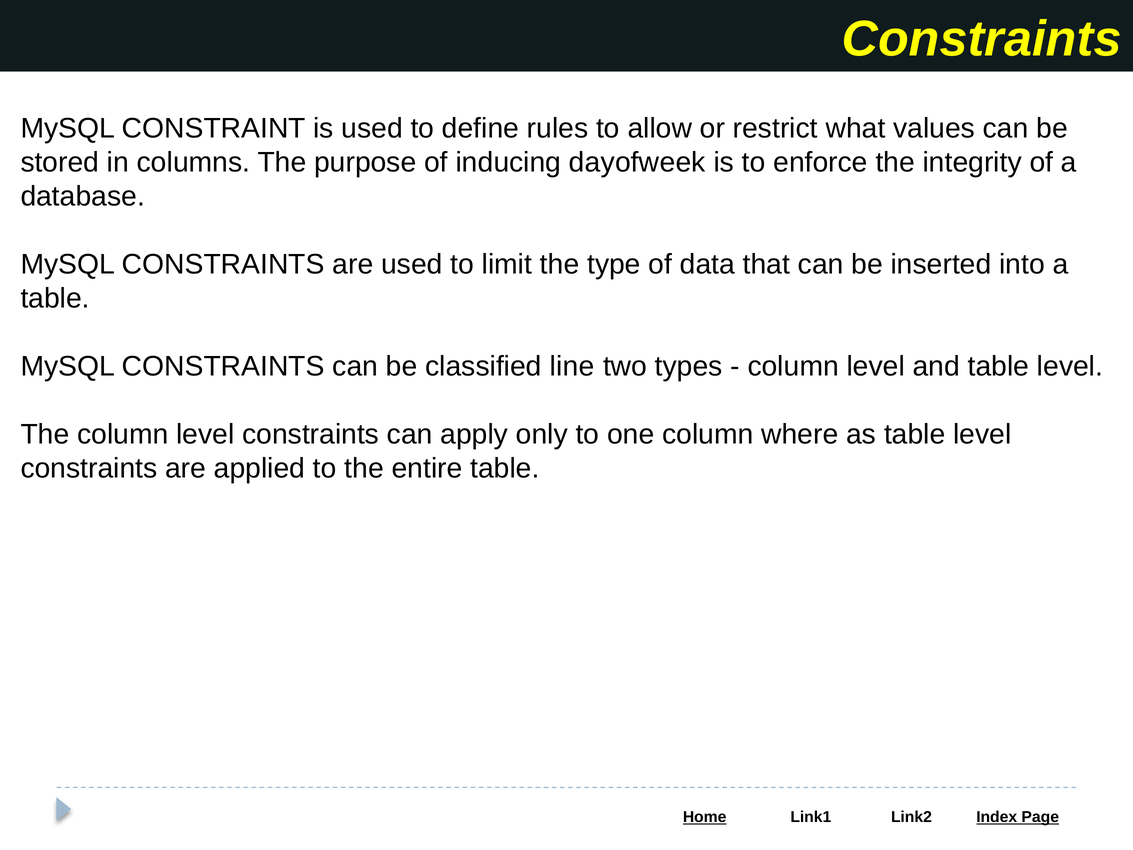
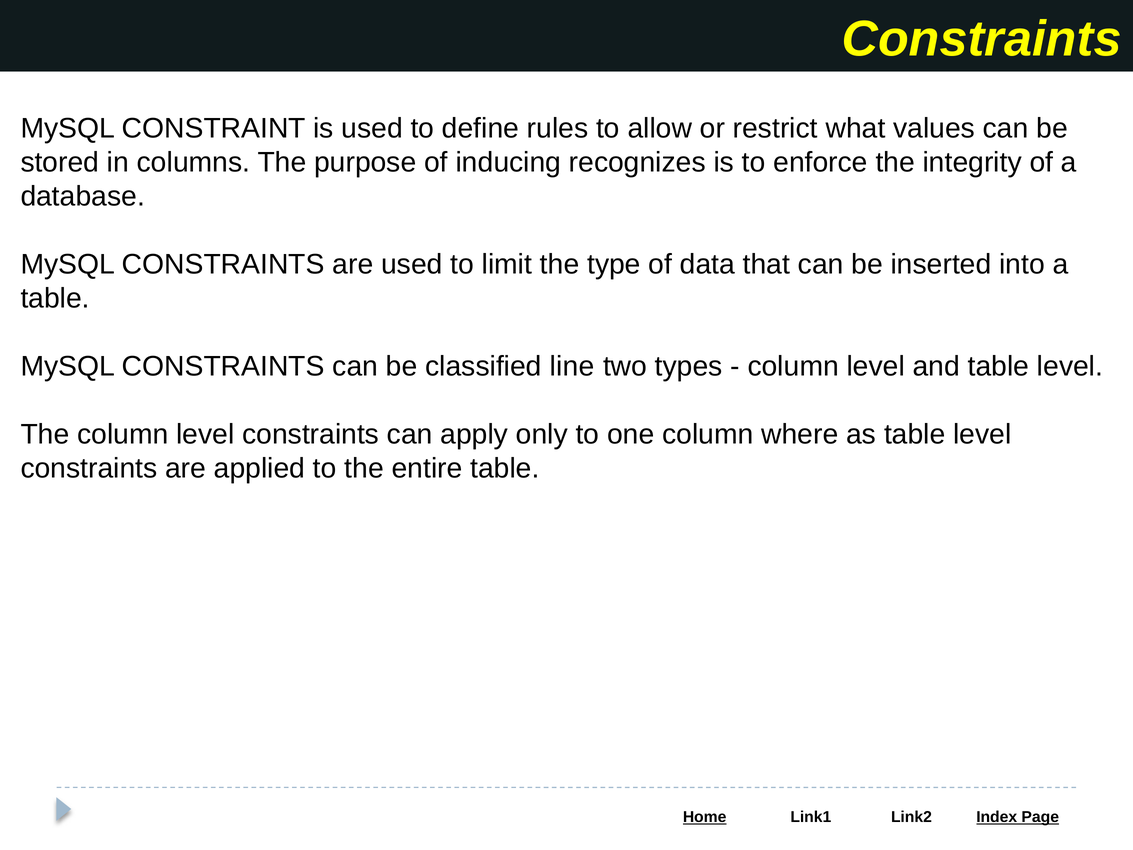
dayofweek: dayofweek -> recognizes (637, 162)
